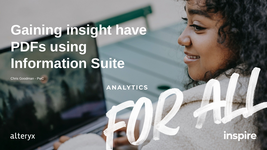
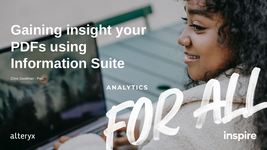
have: have -> your (131, 30)
